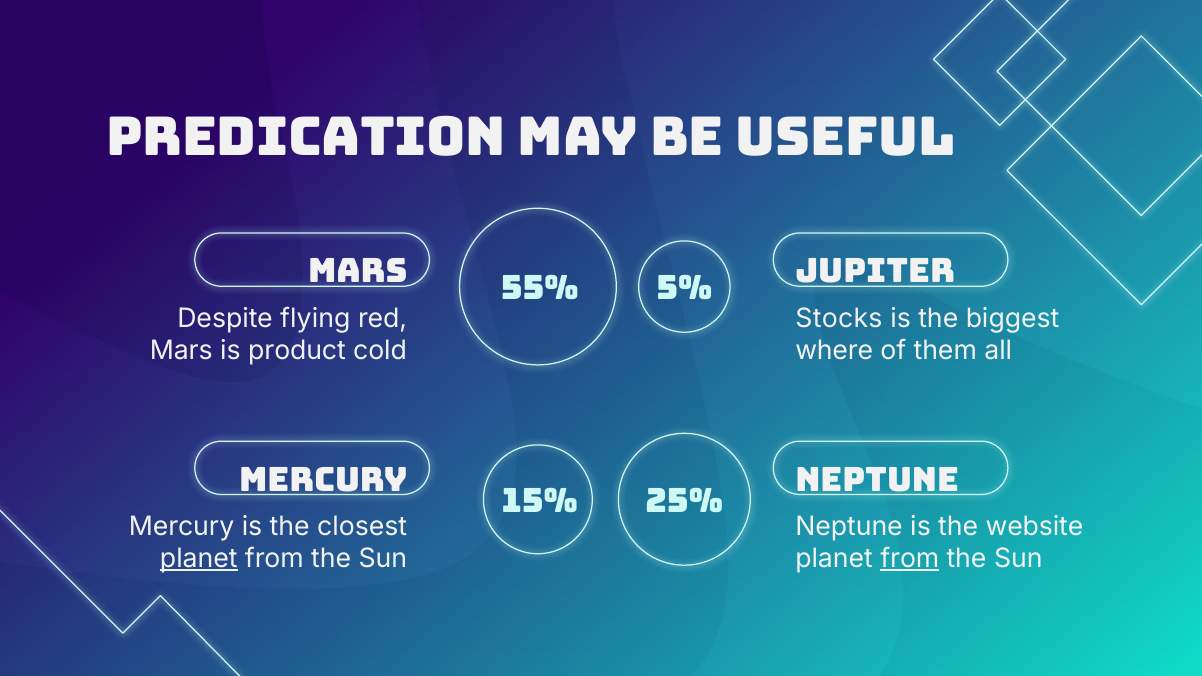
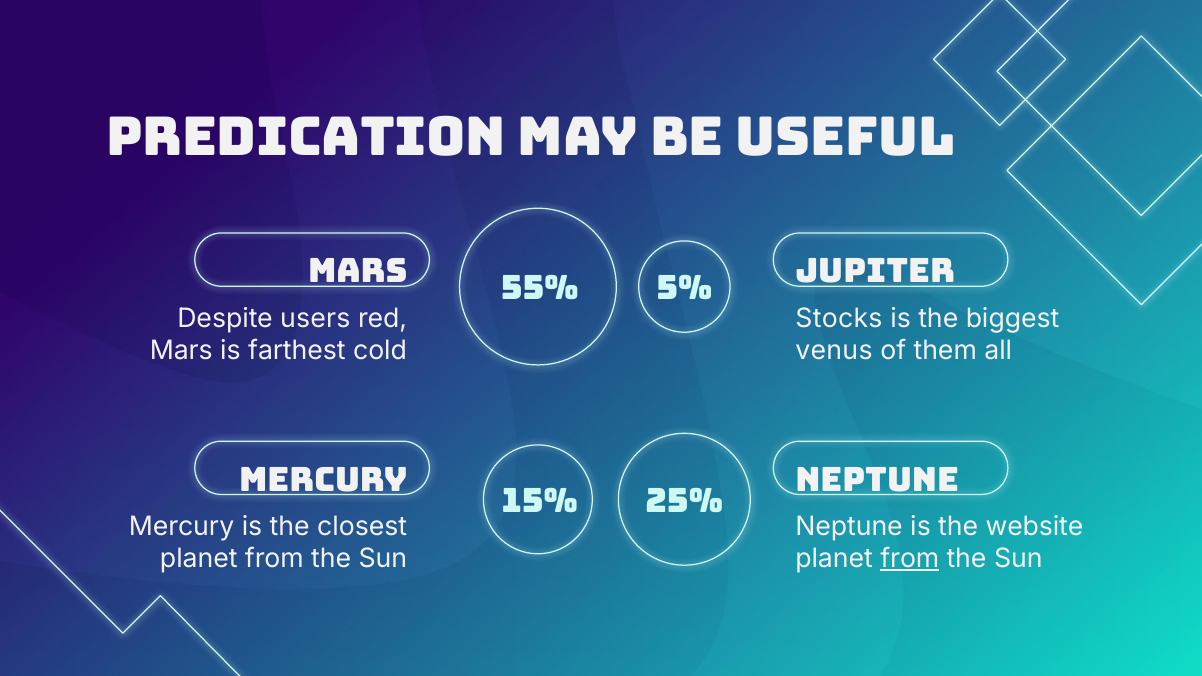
flying: flying -> users (315, 319)
product: product -> farthest (297, 351)
where: where -> venus (834, 351)
planet underline: present -> none (199, 559)
